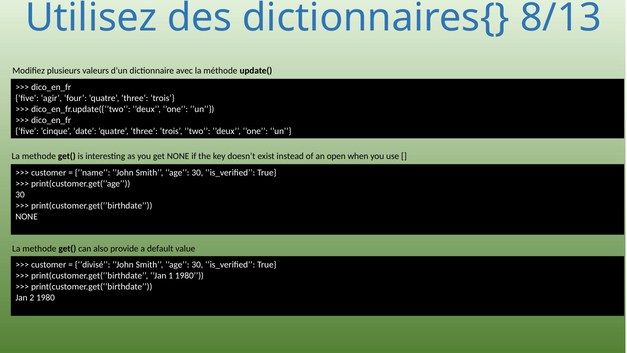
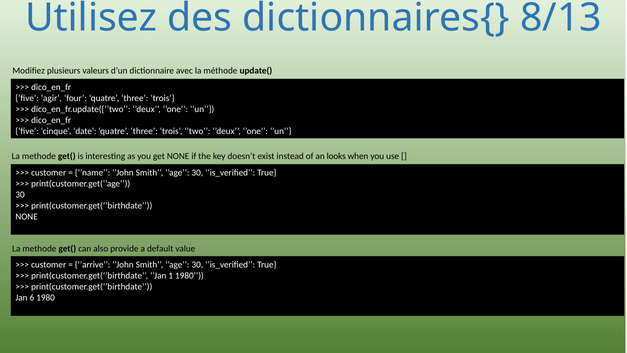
open: open -> looks (336, 156)
’divisé: ’divisé -> ’arrive (93, 264)
2: 2 -> 6 (32, 297)
